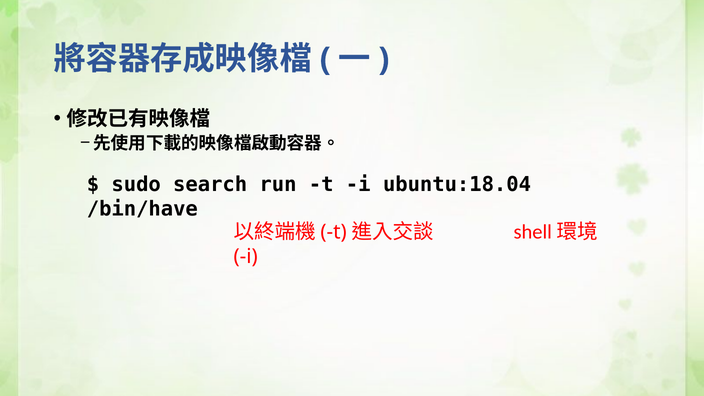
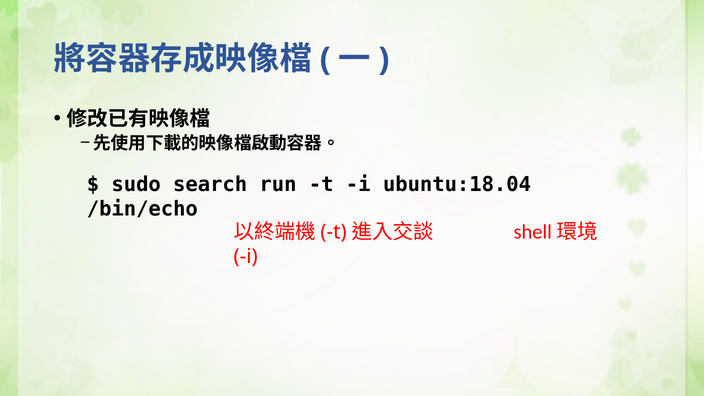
/bin/have: /bin/have -> /bin/echo (142, 209)
